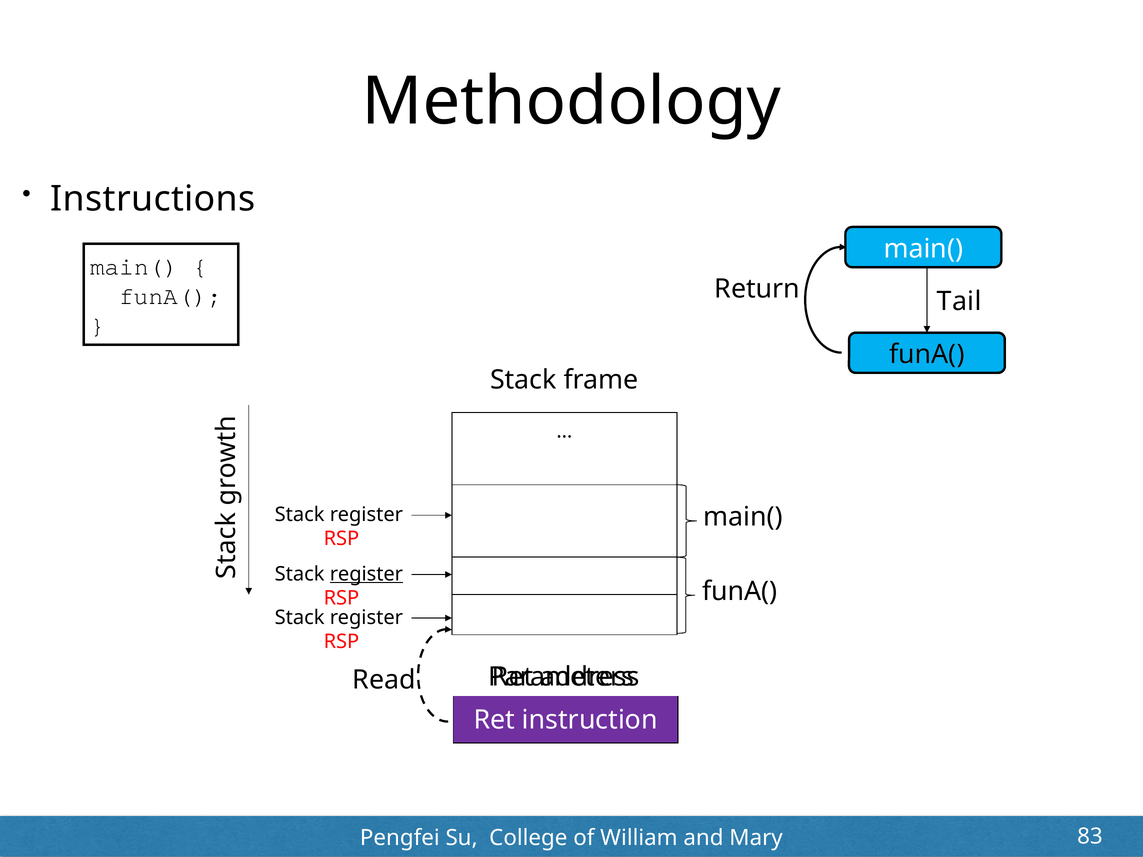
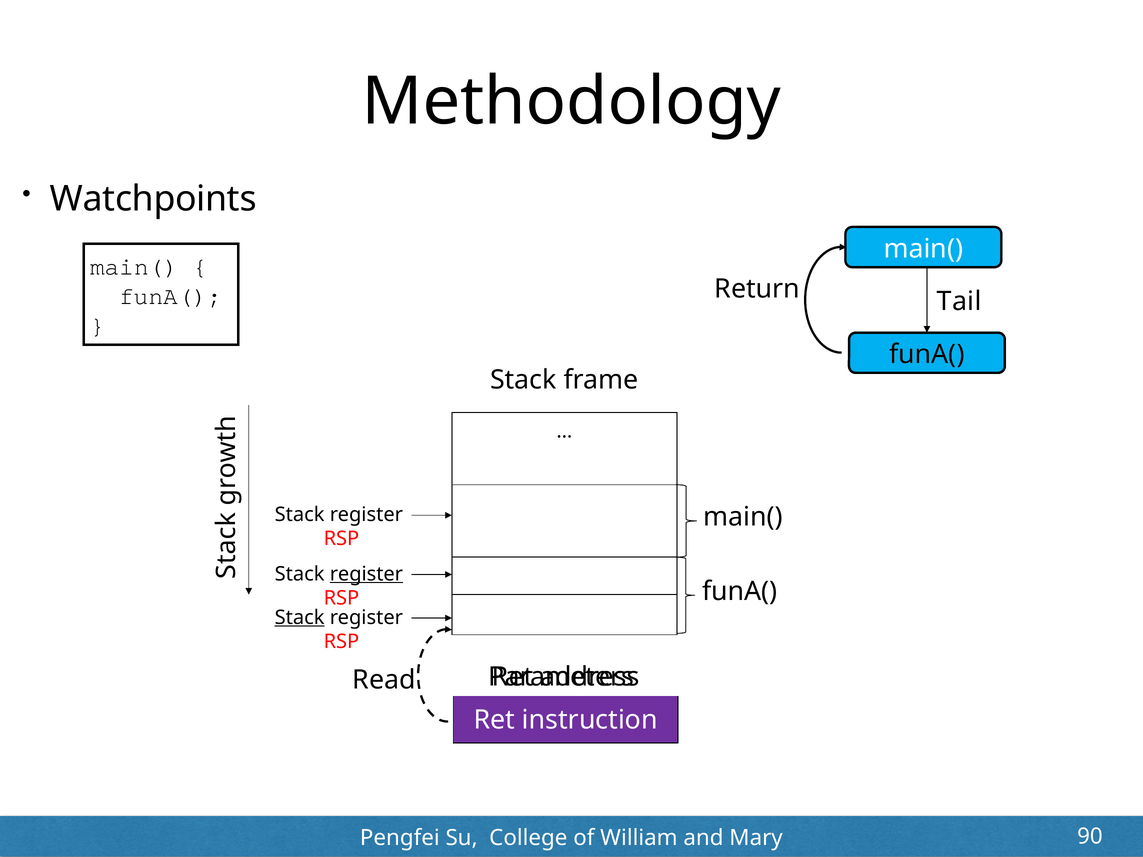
Instructions: Instructions -> Watchpoints (153, 199)
Stack underline: none -> present (300, 618)
83: 83 -> 90 (1090, 837)
